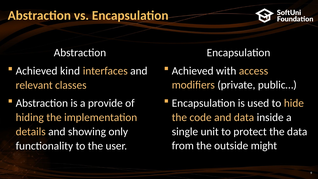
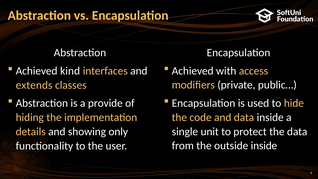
relevant: relevant -> extends (34, 85)
outside might: might -> inside (264, 146)
